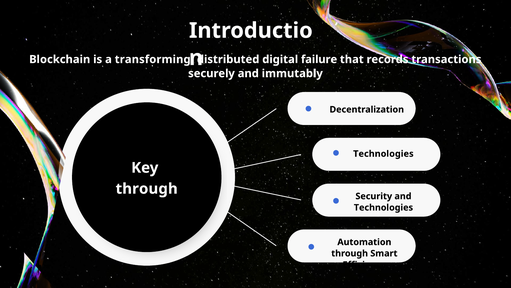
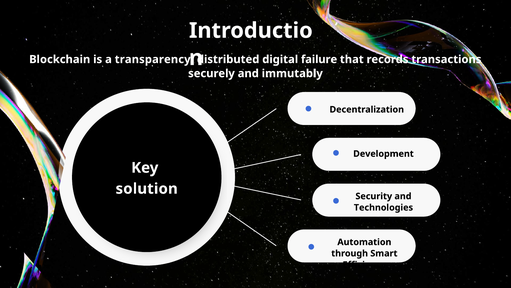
transforming: transforming -> transparency (154, 59)
Technologies: Technologies -> Development (383, 153)
through: through -> solution (147, 188)
